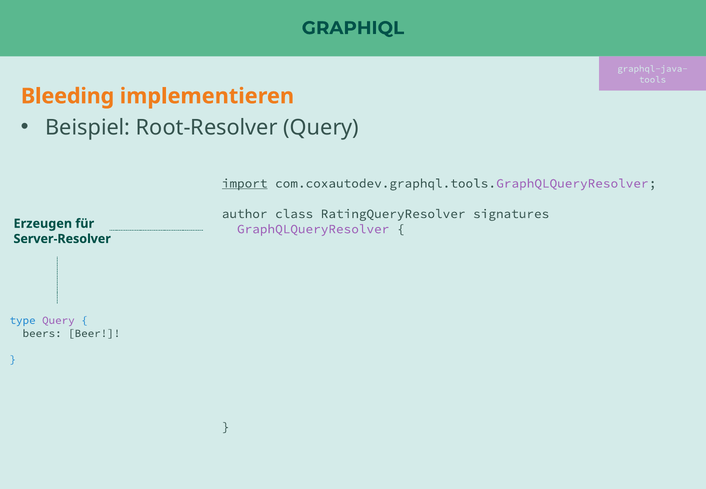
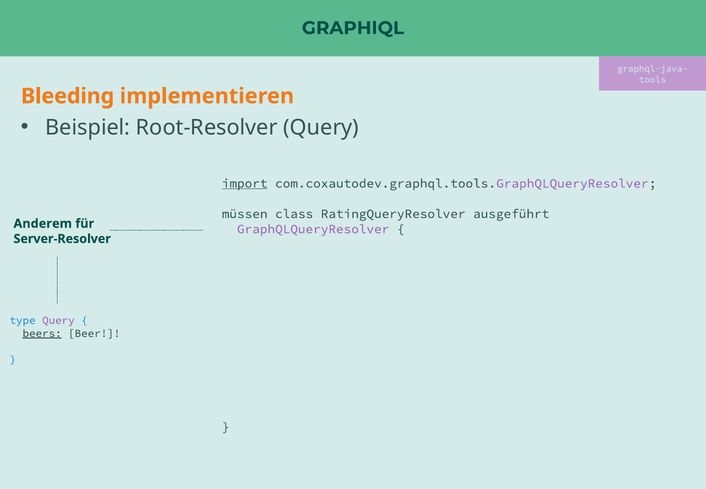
author: author -> müssen (245, 214)
signatures: signatures -> ausgeführt (511, 214)
Erzeugen: Erzeugen -> Anderem (43, 223)
beers underline: none -> present (42, 333)
